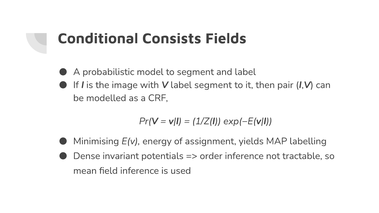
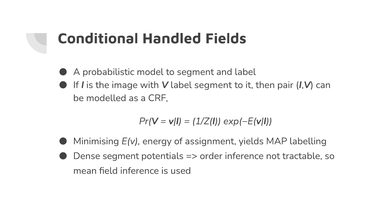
Consists: Consists -> Handled (172, 38)
Dense invariant: invariant -> segment (121, 156)
